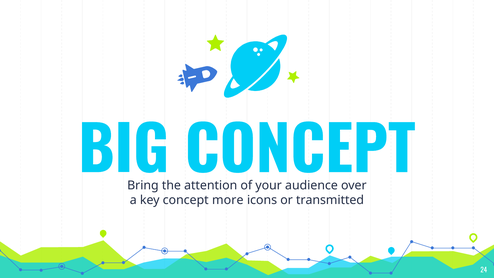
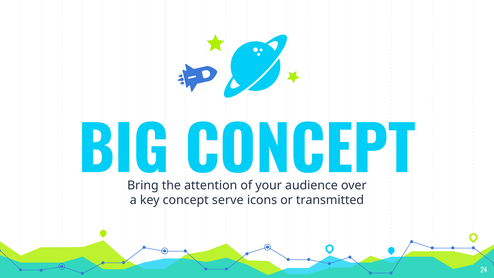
more: more -> serve (228, 200)
